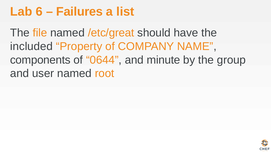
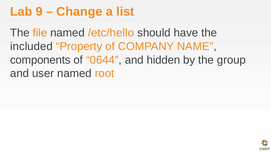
6: 6 -> 9 (39, 12)
Failures: Failures -> Change (79, 12)
/etc/great: /etc/great -> /etc/hello (111, 33)
minute: minute -> hidden (163, 60)
